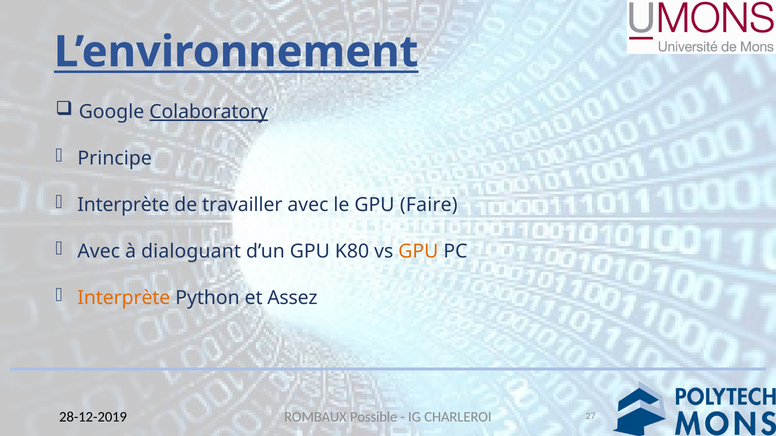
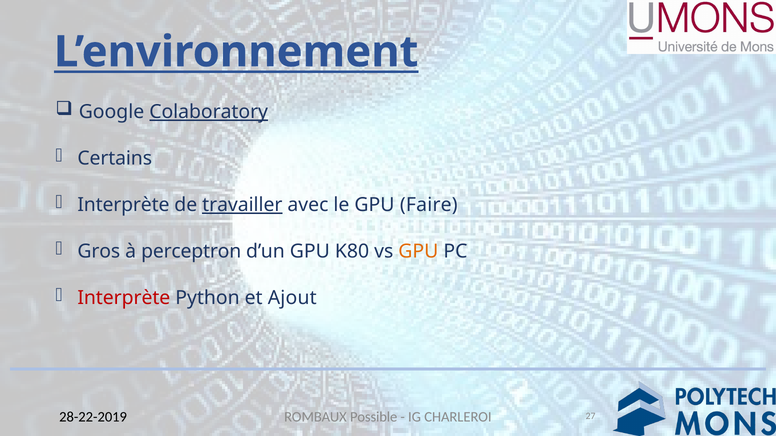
Principe: Principe -> Certains (115, 159)
travailler underline: none -> present (242, 205)
Avec: Avec -> Gros (99, 252)
dialoguant: dialoguant -> perceptron (191, 252)
Interprète colour: orange -> red (124, 298)
Assez: Assez -> Ajout (292, 298)
28-12-2019: 28-12-2019 -> 28-22-2019 (93, 417)
